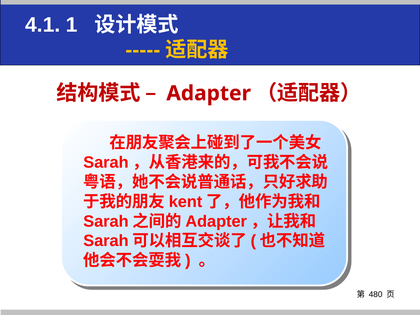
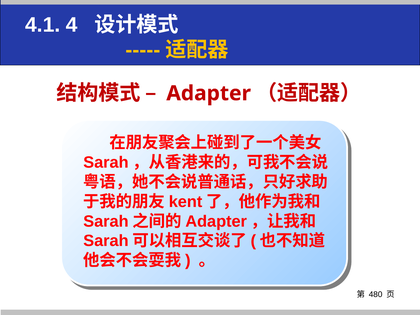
1: 1 -> 4 (72, 25)
